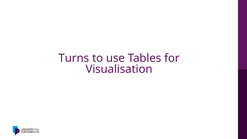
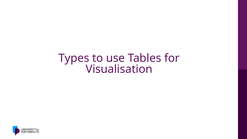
Turns: Turns -> Types (74, 58)
